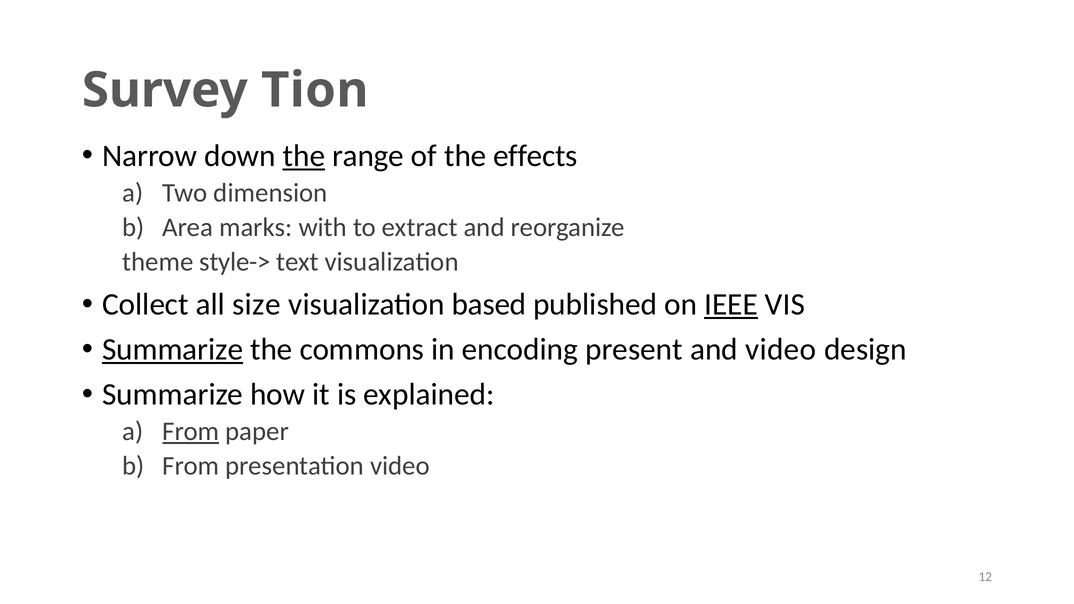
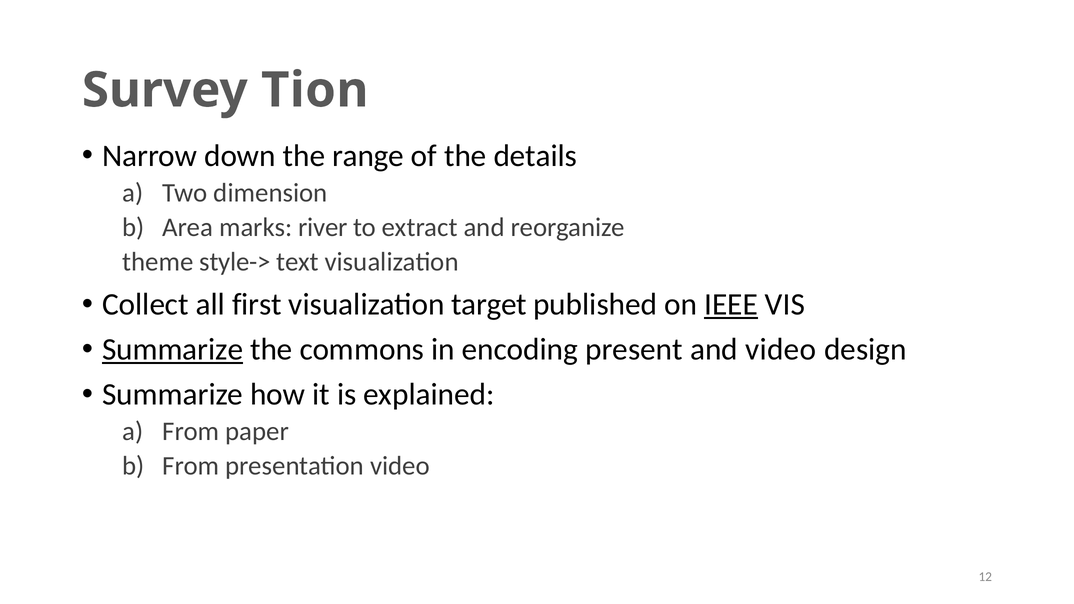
the underline: present -> none (304, 156)
effects: effects -> details (535, 156)
with: with -> river (323, 227)
size: size -> first (257, 305)
based: based -> target (489, 305)
From underline: present -> none (191, 432)
